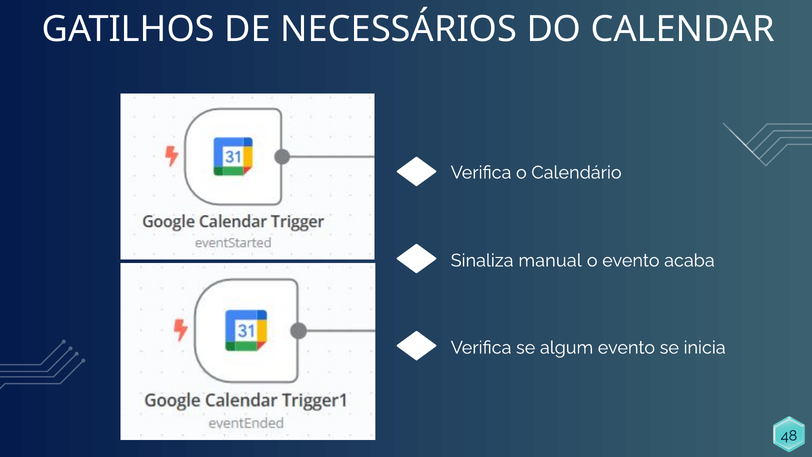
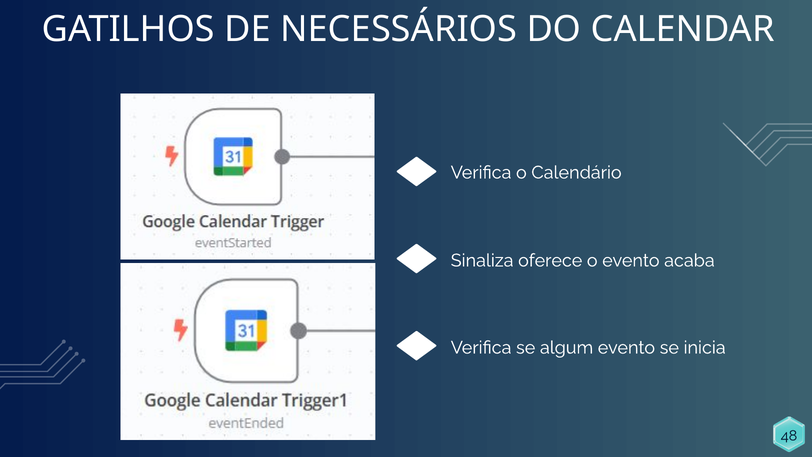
manual: manual -> oferece (550, 260)
